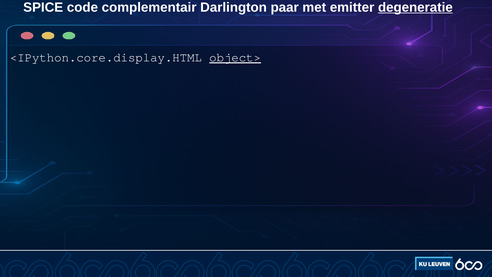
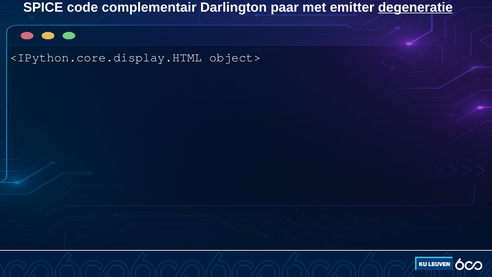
object> underline: present -> none (235, 57)
